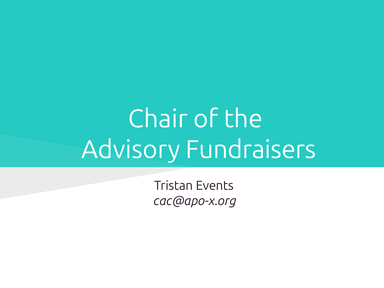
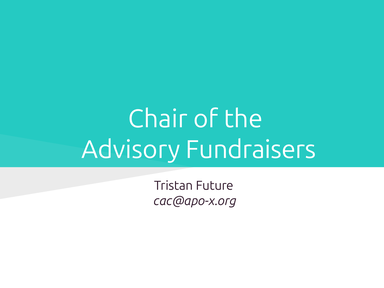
Events: Events -> Future (215, 186)
